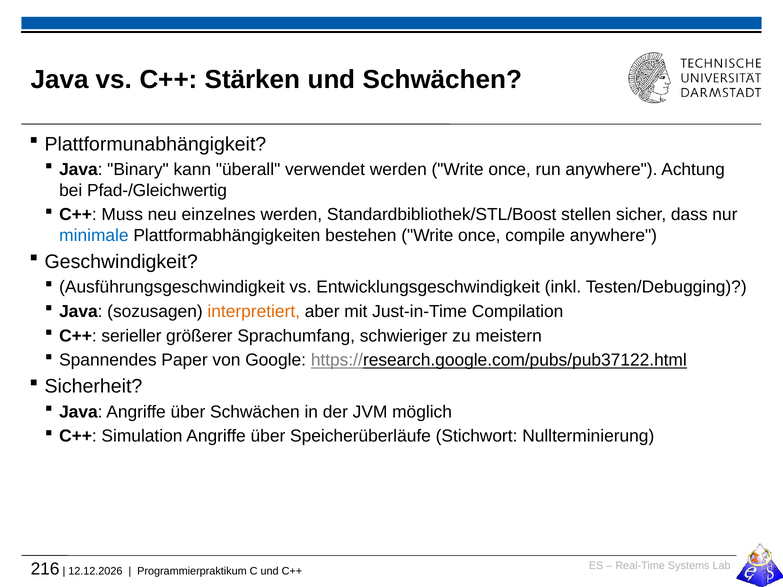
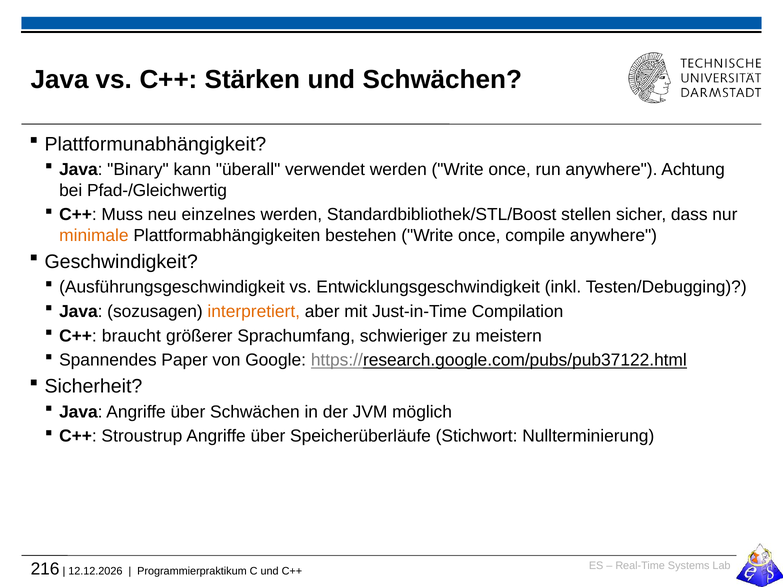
minimale colour: blue -> orange (94, 236)
serieller: serieller -> braucht (131, 336)
Simulation: Simulation -> Stroustrup (142, 436)
